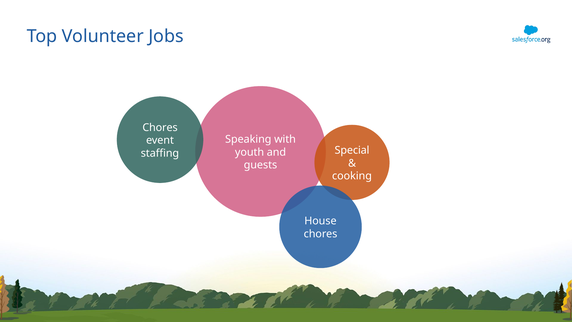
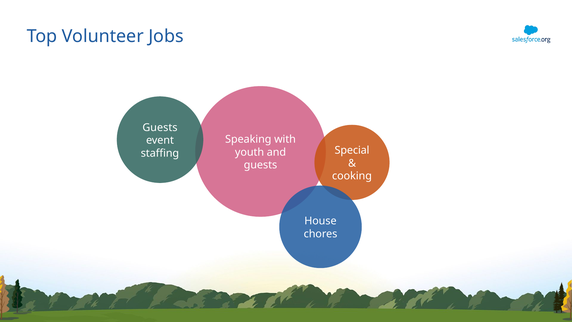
Chores: Chores -> Guests (160, 127)
